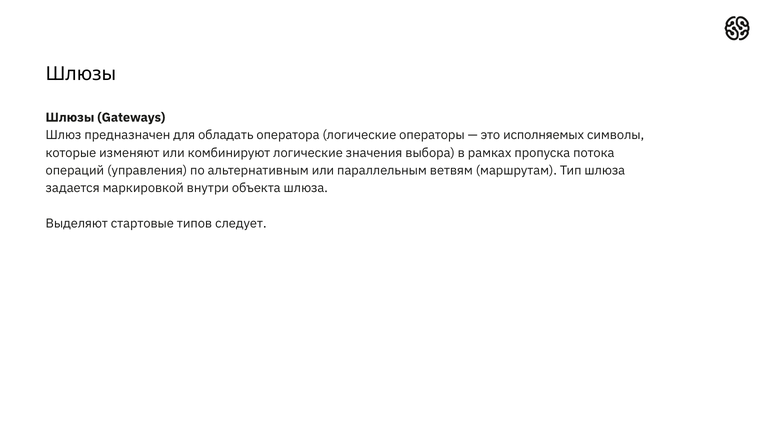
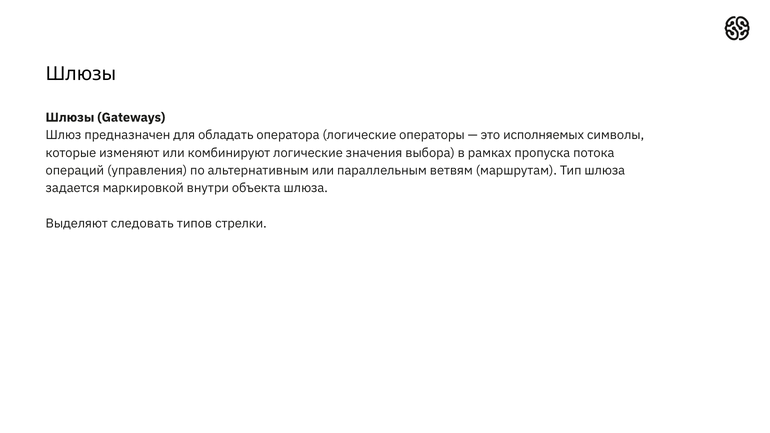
стартовые: стартовые -> следовать (142, 224)
следует: следует -> стрелки (241, 224)
